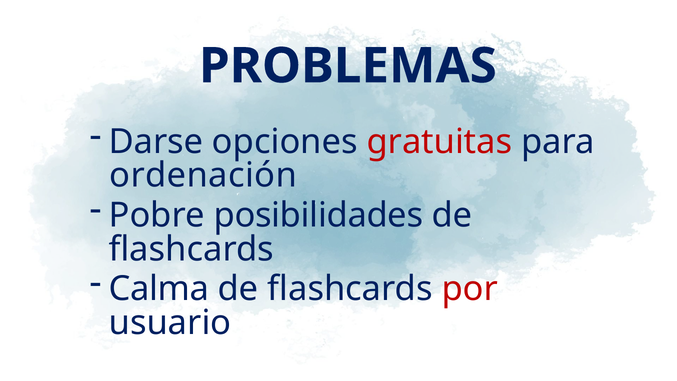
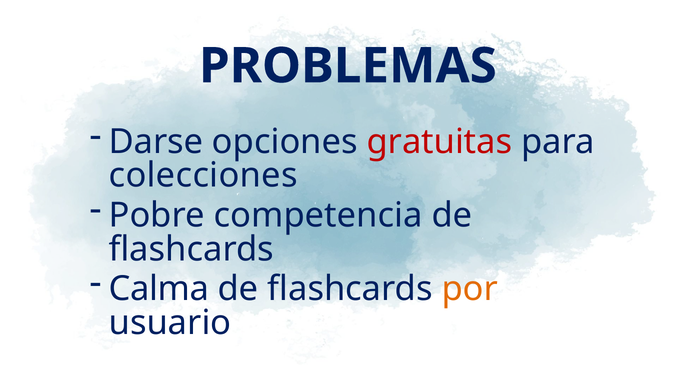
ordenación: ordenación -> colecciones (203, 175)
posibilidades: posibilidades -> competencia (318, 215)
por colour: red -> orange (470, 289)
